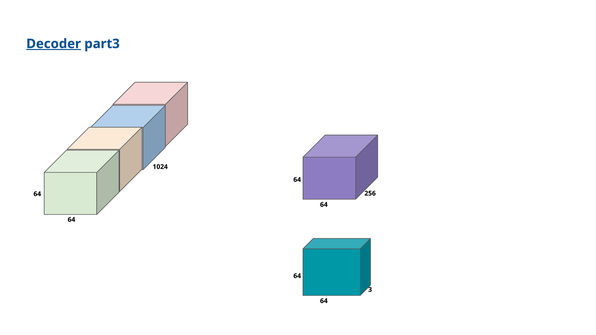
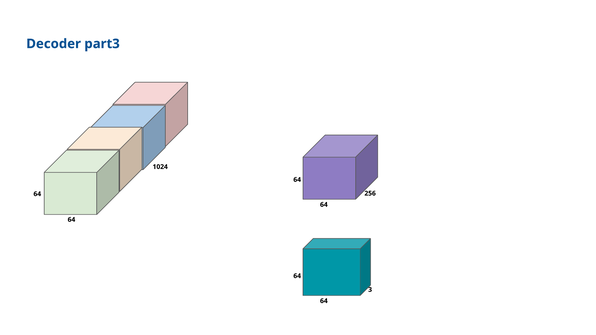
Decoder underline: present -> none (54, 44)
